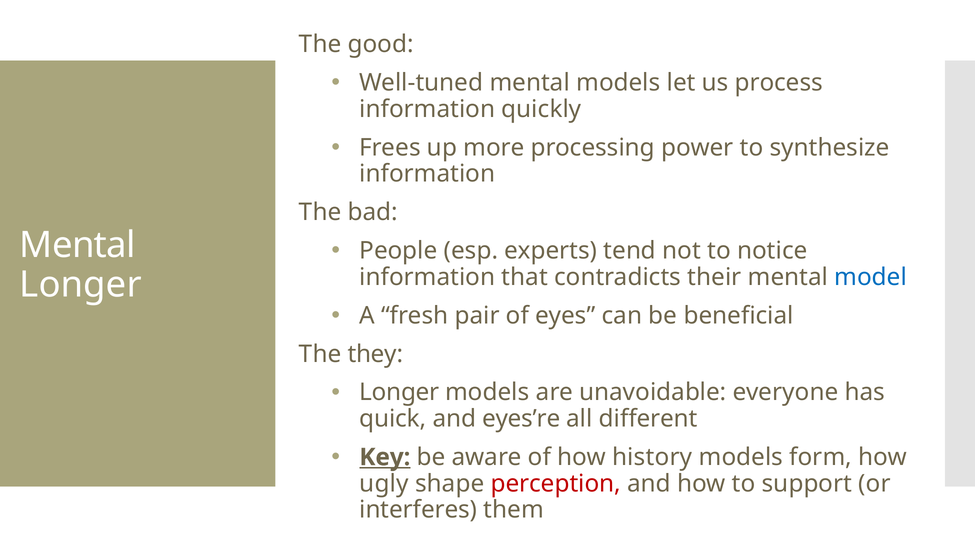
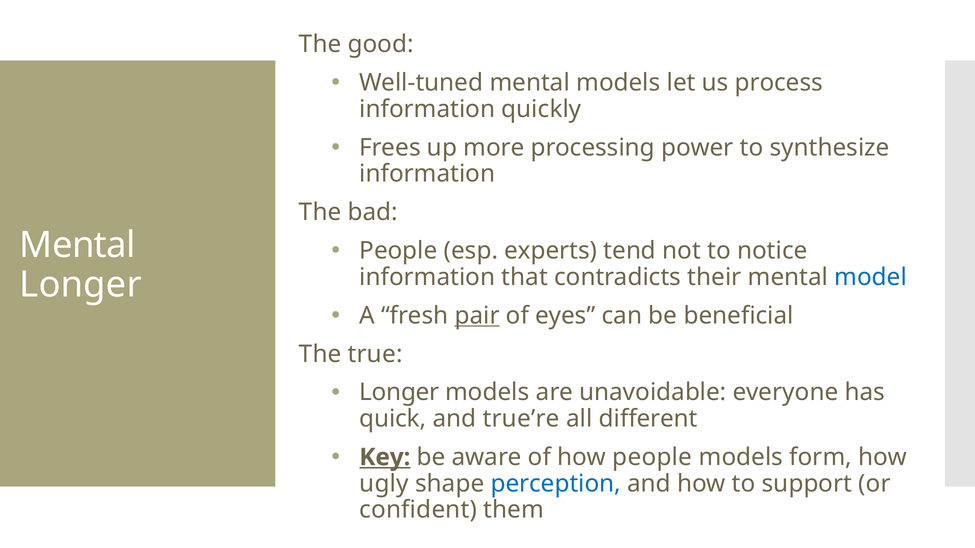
pair underline: none -> present (477, 316)
they: they -> true (375, 354)
eyes’re: eyes’re -> true’re (521, 419)
how history: history -> people (652, 458)
perception colour: red -> blue (556, 484)
interferes: interferes -> confident (418, 510)
